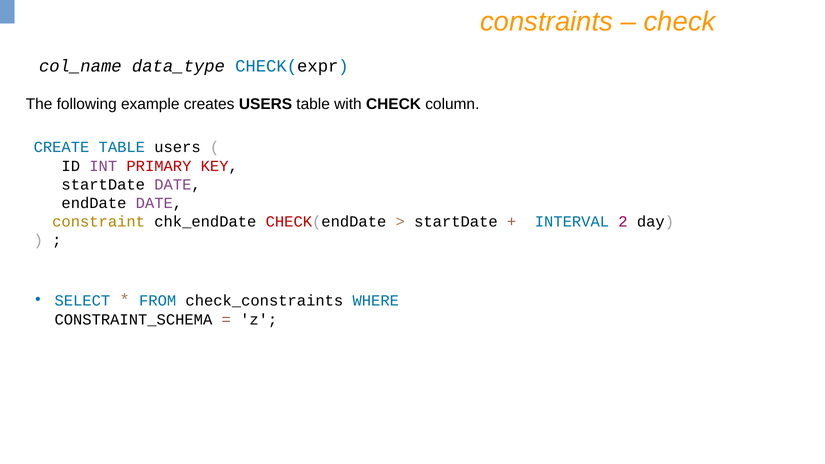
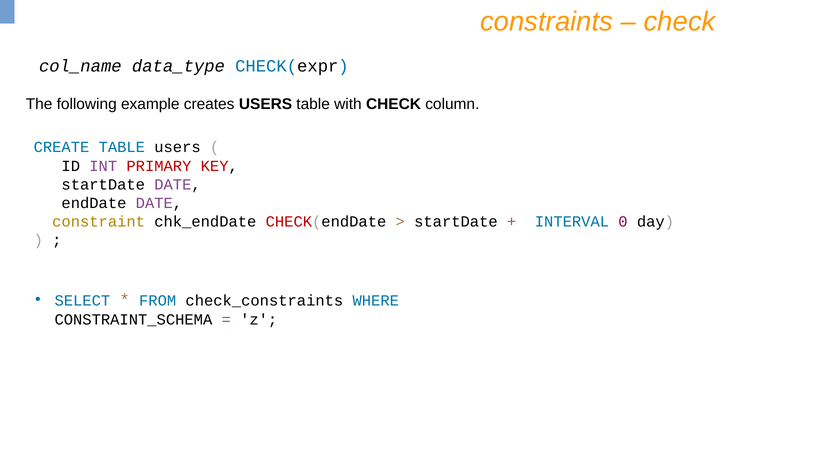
2: 2 -> 0 (623, 222)
